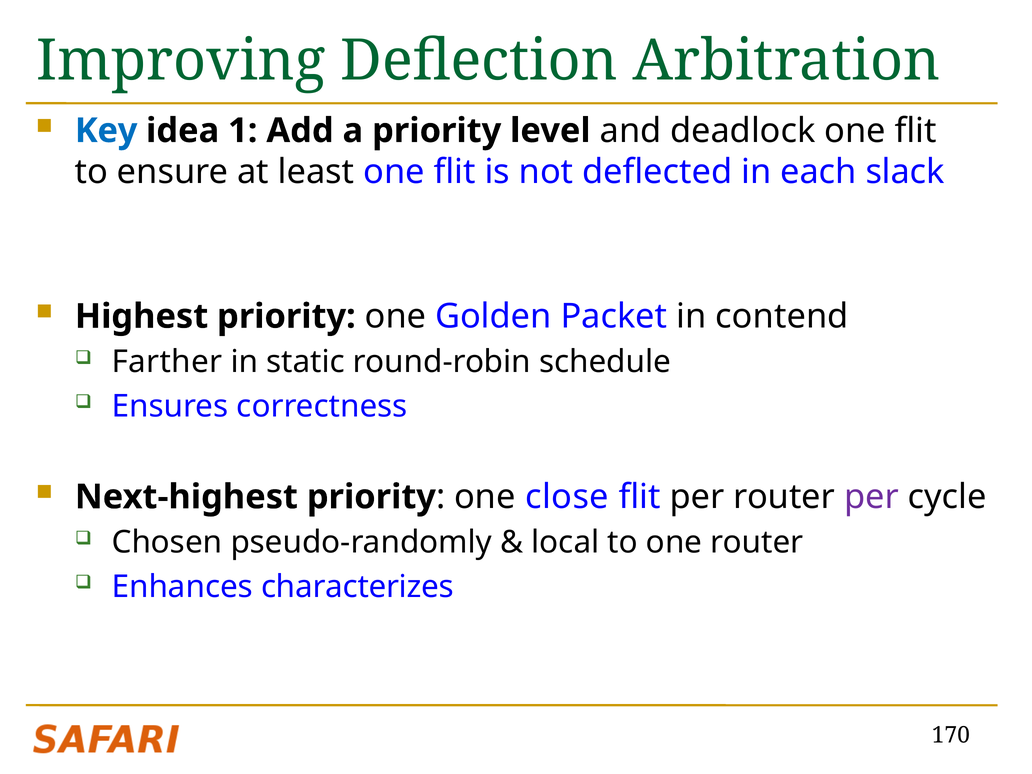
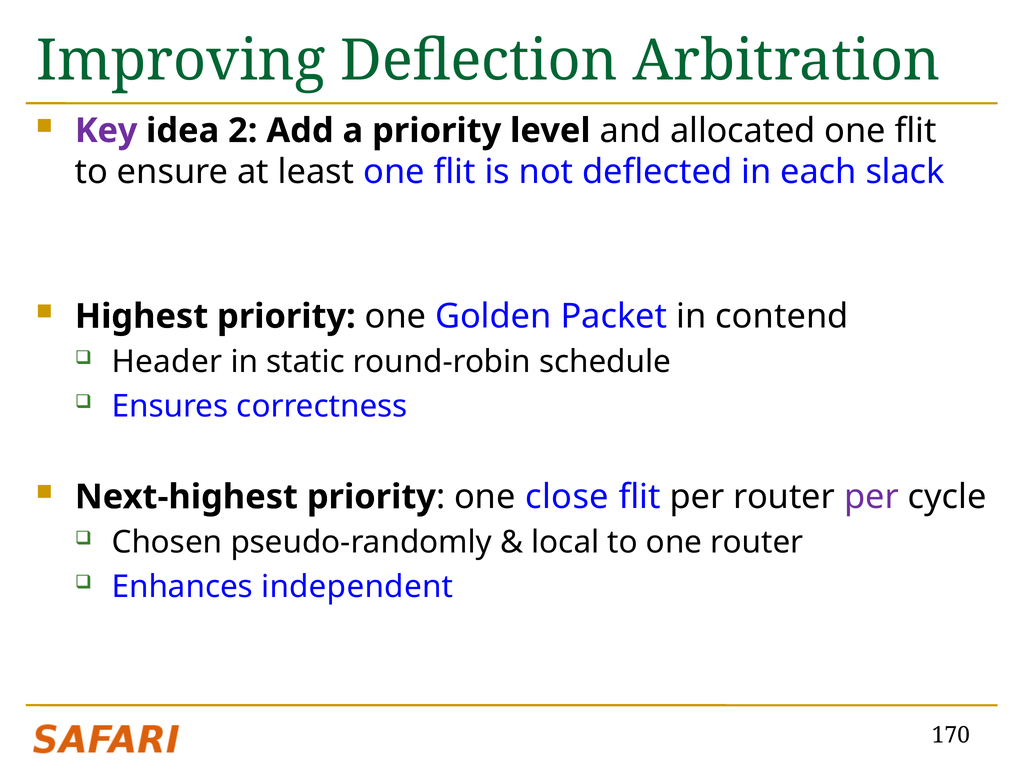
Key colour: blue -> purple (106, 131)
1: 1 -> 2 (243, 131)
deadlock: deadlock -> allocated (743, 131)
Farther: Farther -> Header (167, 362)
characterizes: characterizes -> independent (357, 587)
